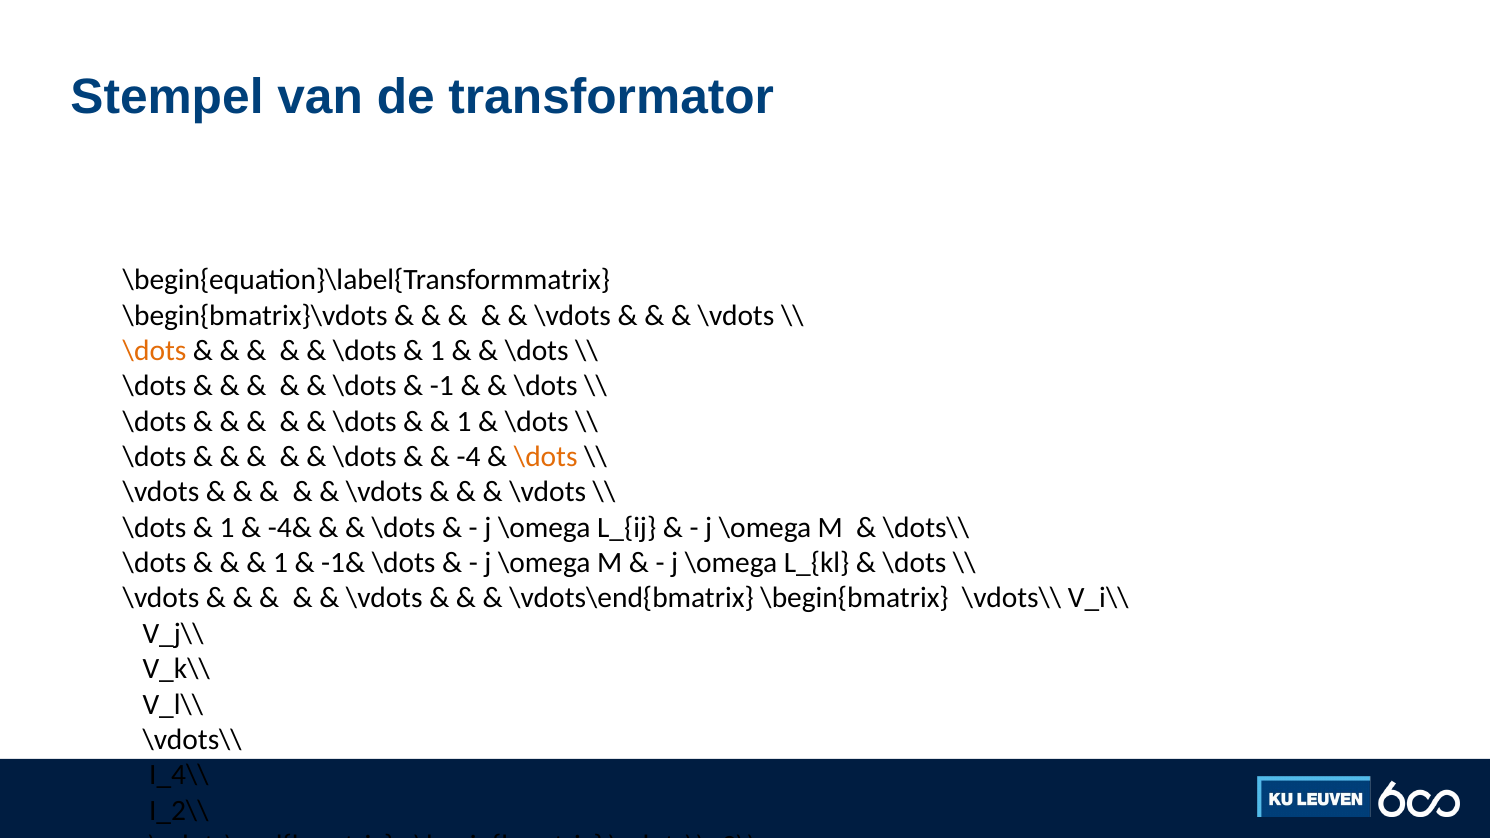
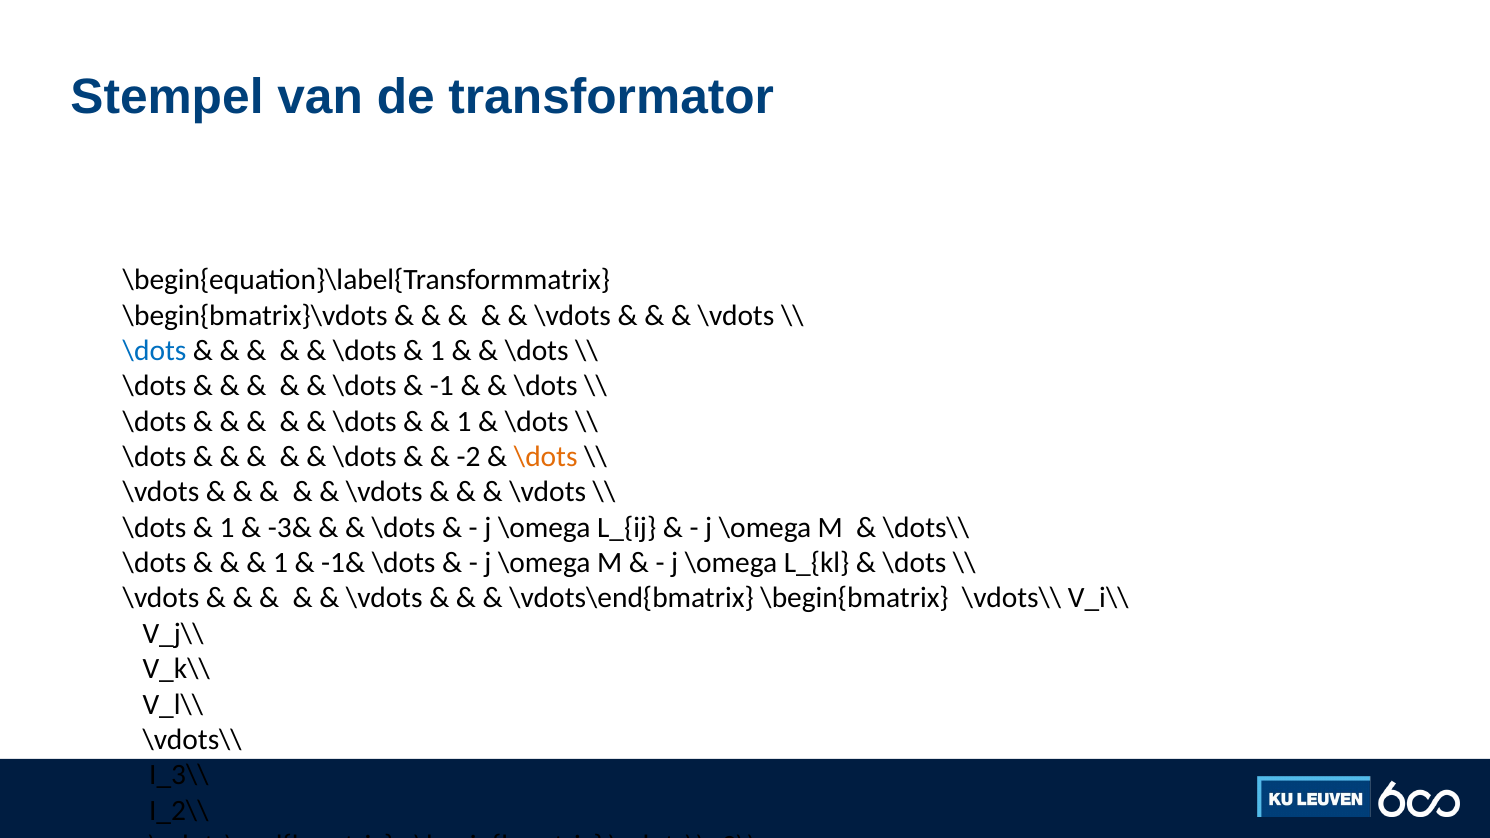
\dots colour: orange -> blue (155, 351)
-4: -4 -> -2 (469, 457)
-4&: -4& -> -3& (290, 528)
I_4\\: I_4\\ -> I_3\\ (179, 775)
